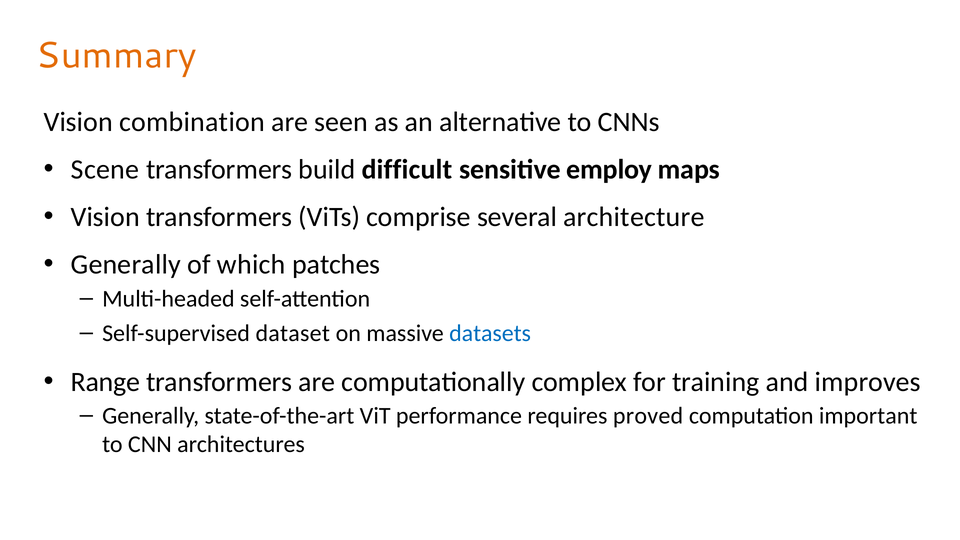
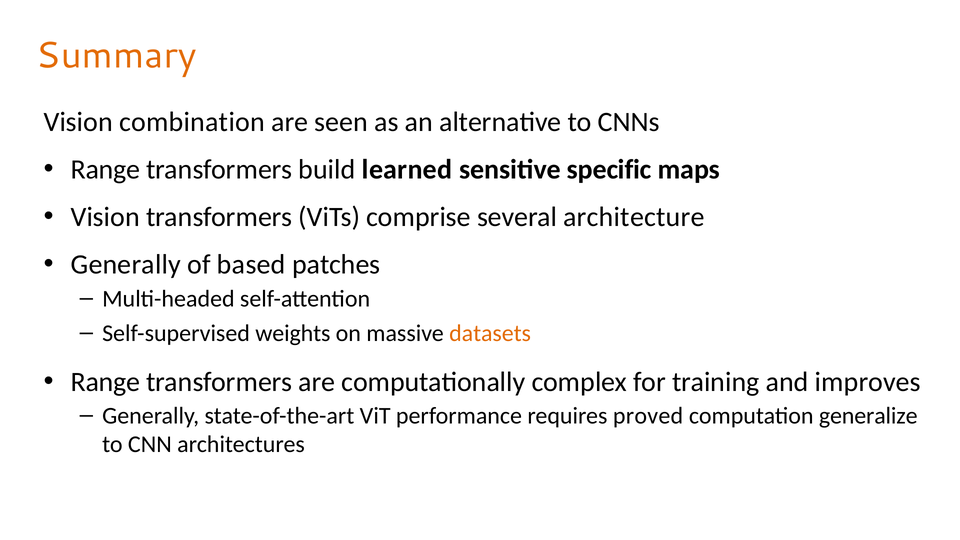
Scene: Scene -> Range (105, 170)
difficult: difficult -> learned (407, 170)
employ: employ -> specific (609, 170)
which: which -> based (251, 265)
dataset: dataset -> weights (293, 333)
datasets colour: blue -> orange (490, 333)
important: important -> generalize (868, 416)
